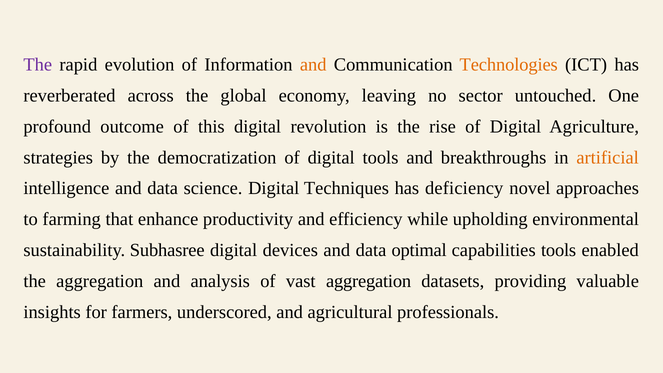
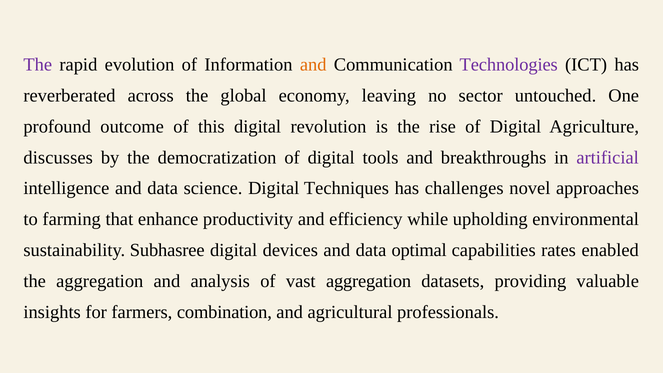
Technologies colour: orange -> purple (509, 65)
strategies: strategies -> discusses (58, 157)
artificial colour: orange -> purple (608, 157)
deficiency: deficiency -> challenges (464, 188)
capabilities tools: tools -> rates (559, 250)
underscored: underscored -> combination (224, 312)
